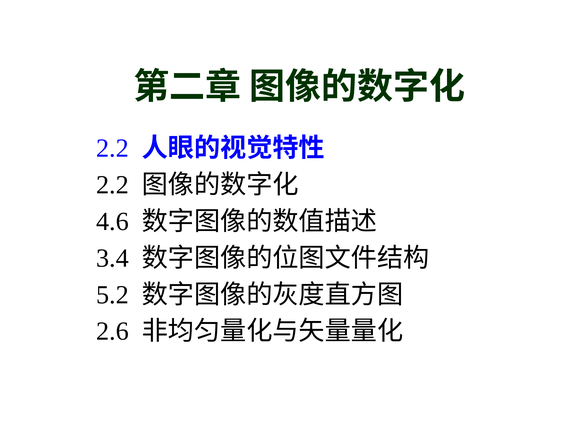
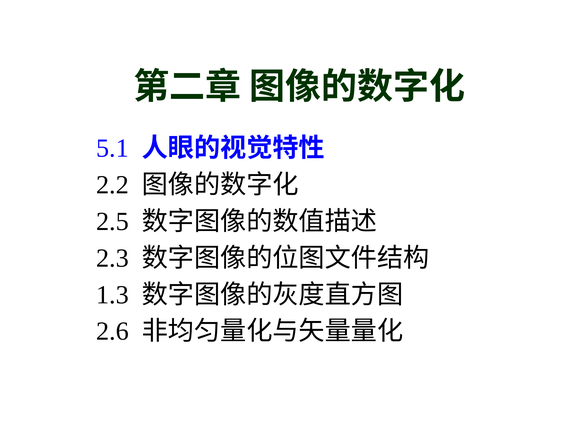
2.2: 2.2 -> 5.1 (112, 148)
4.6: 4.6 -> 2.5 (112, 222)
3.4: 3.4 -> 2.3 (112, 258)
5.2: 5.2 -> 1.3 (112, 295)
